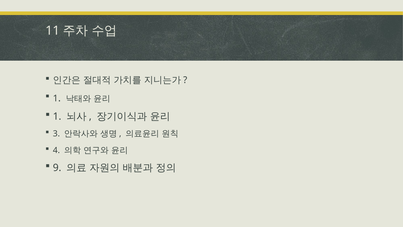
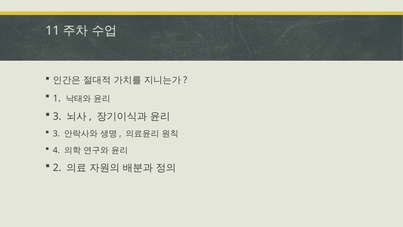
1: 1 -> 3 (57, 116)
9: 9 -> 2 (57, 168)
